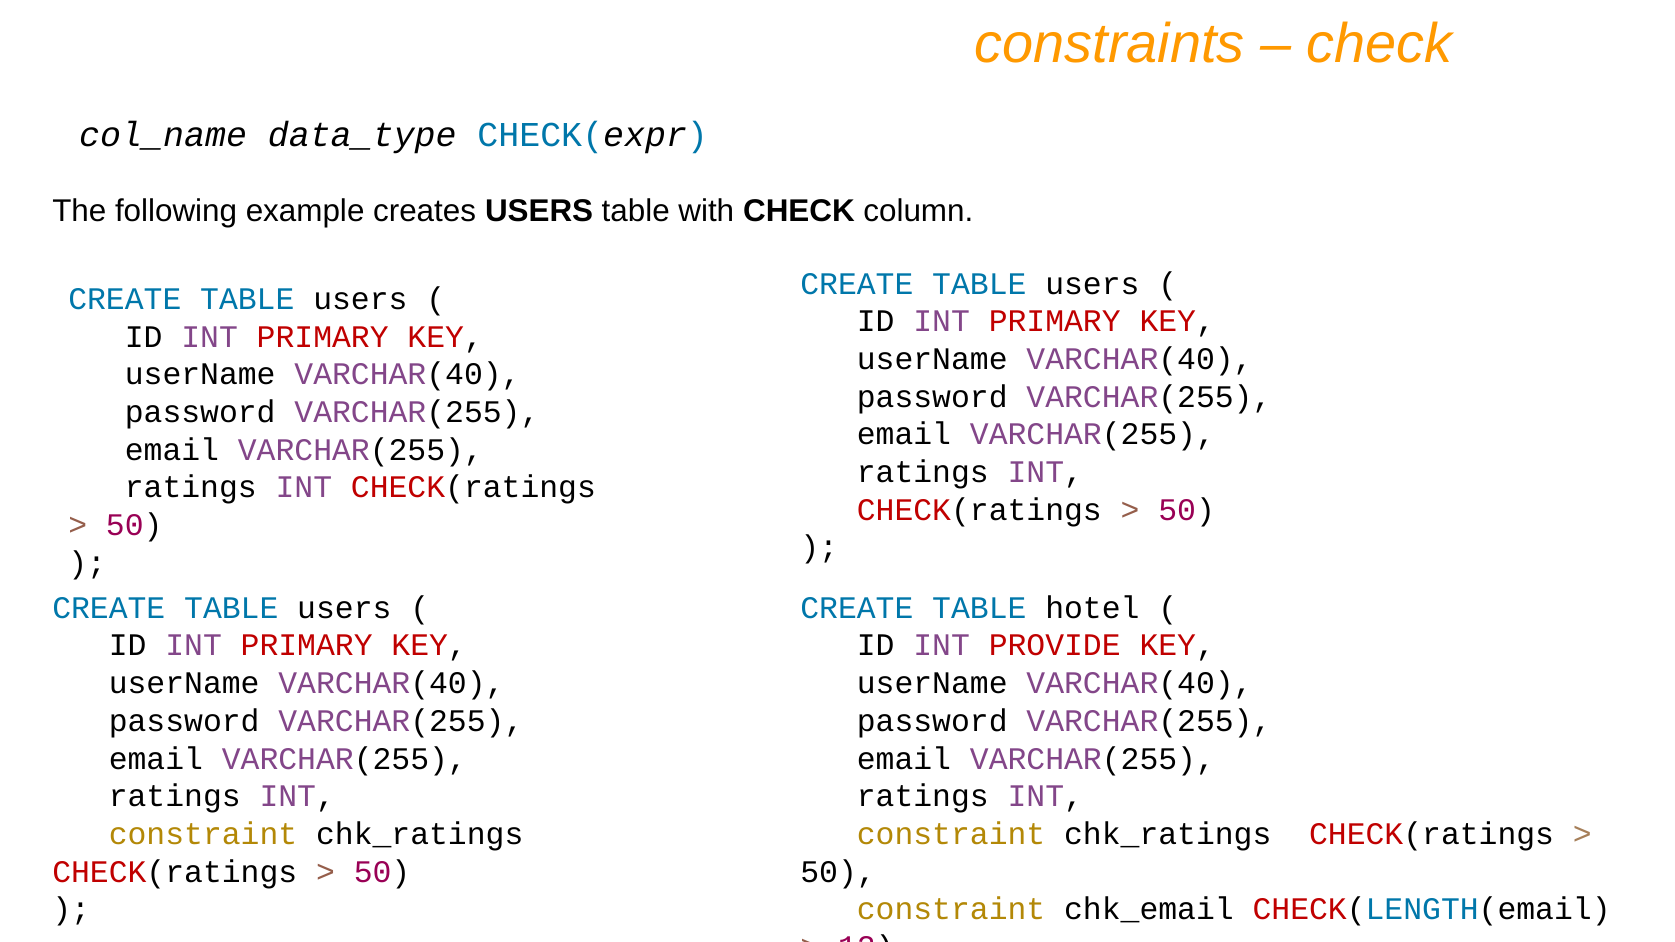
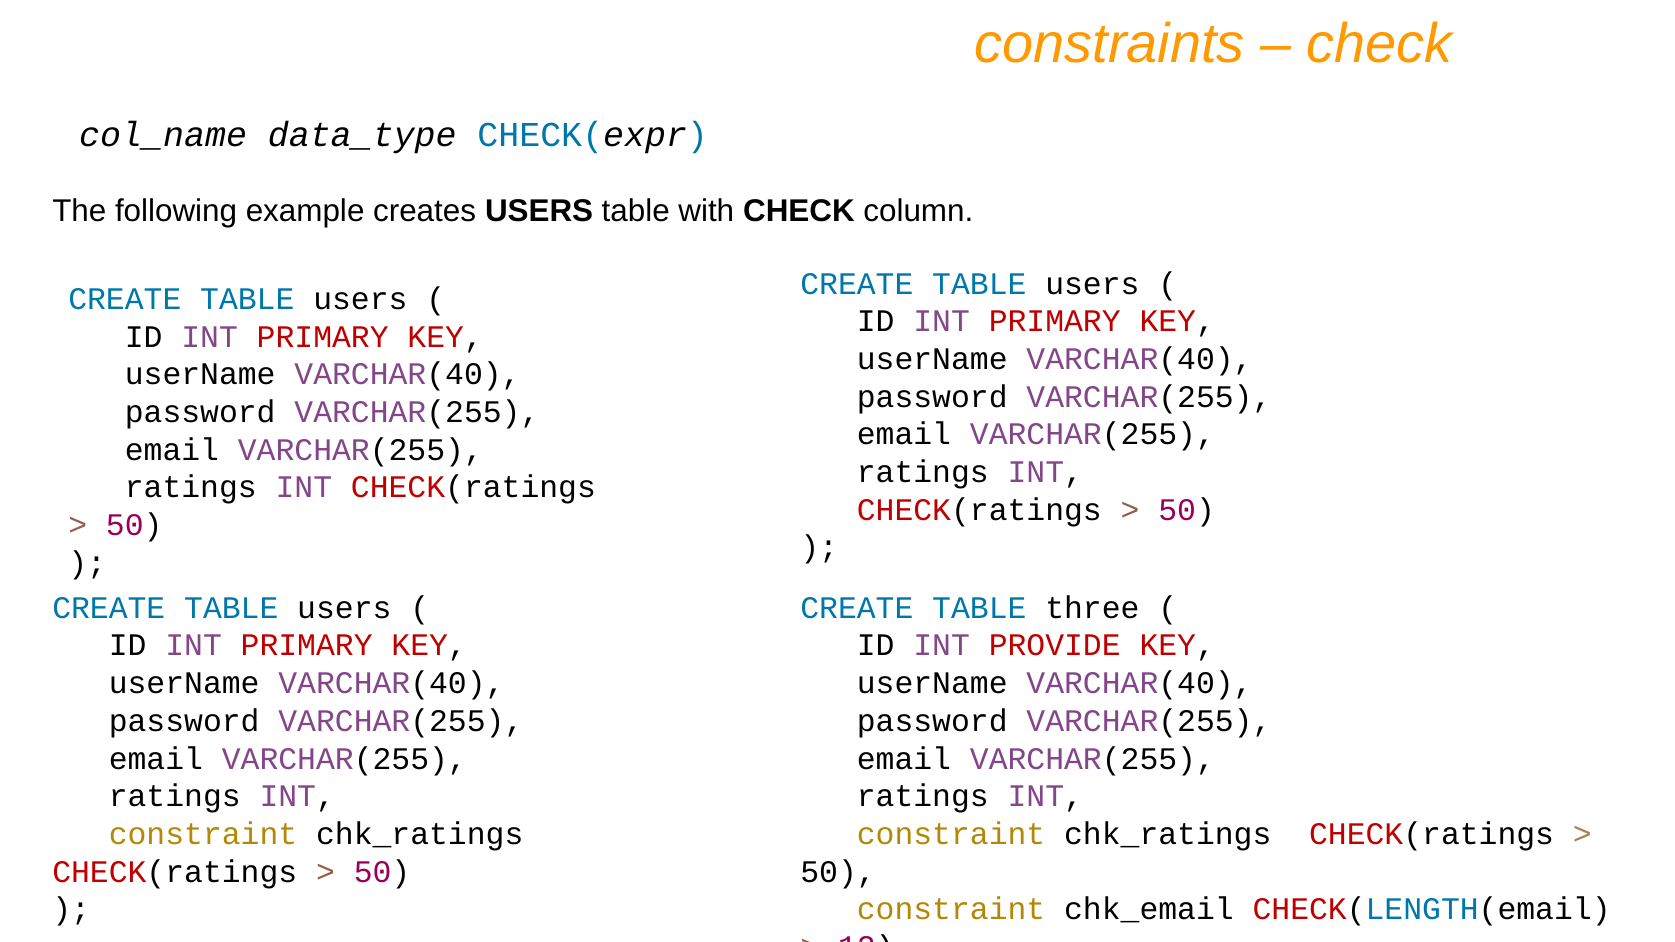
hotel: hotel -> three (1092, 608)
